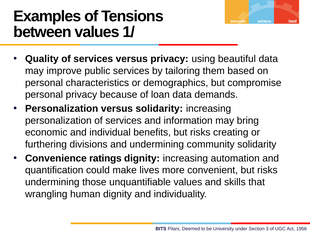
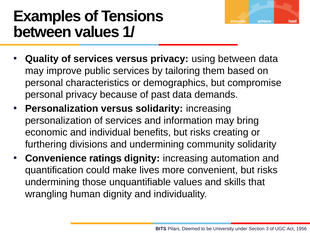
using beautiful: beautiful -> between (237, 59)
loan: loan -> past (160, 94)
